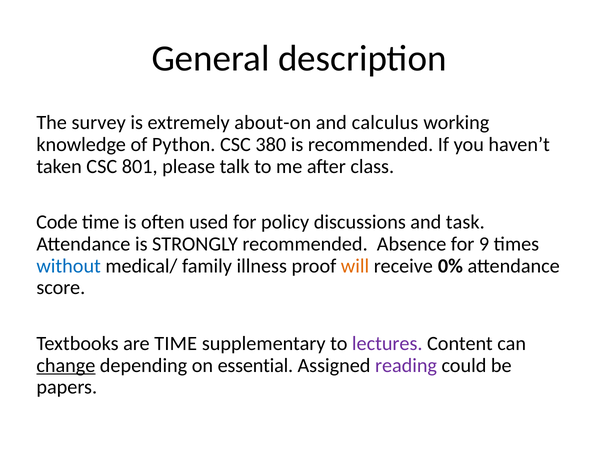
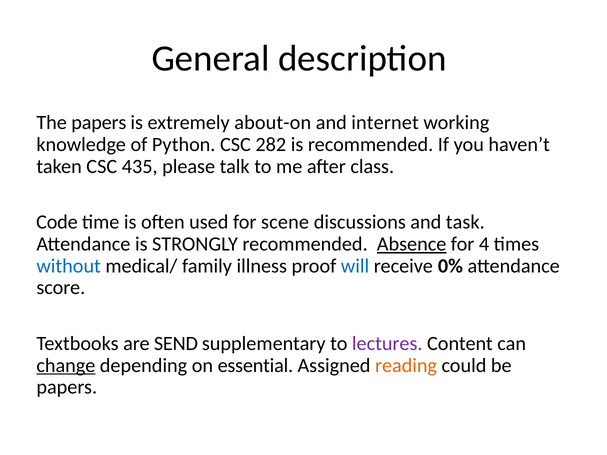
The survey: survey -> papers (99, 123)
calculus: calculus -> internet (385, 123)
380: 380 -> 282 (271, 145)
801: 801 -> 435 (140, 167)
policy: policy -> scene (285, 222)
Absence underline: none -> present (412, 244)
9: 9 -> 4 (484, 244)
will colour: orange -> blue (355, 266)
are TIME: TIME -> SEND (176, 344)
reading colour: purple -> orange (406, 366)
